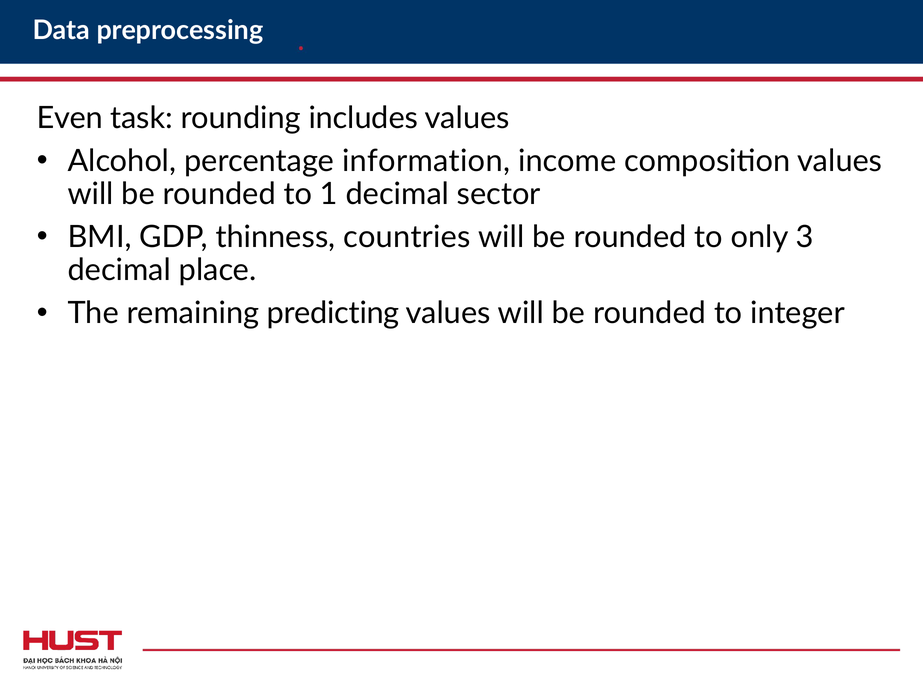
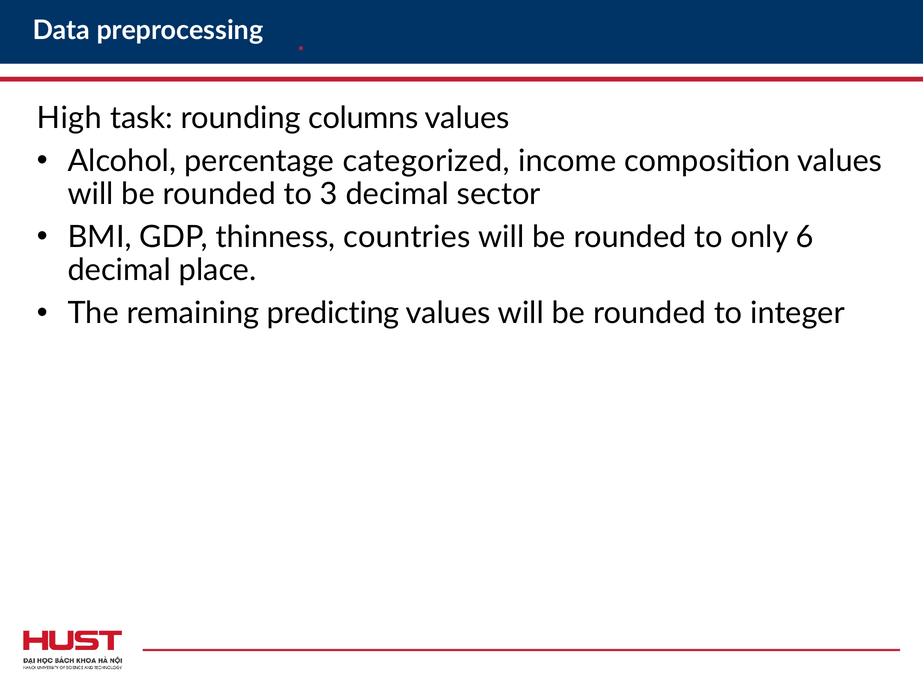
Even: Even -> High (69, 118)
includes: includes -> columns (363, 118)
information: information -> categorized (426, 161)
1: 1 -> 3 (329, 194)
3: 3 -> 6 (804, 237)
